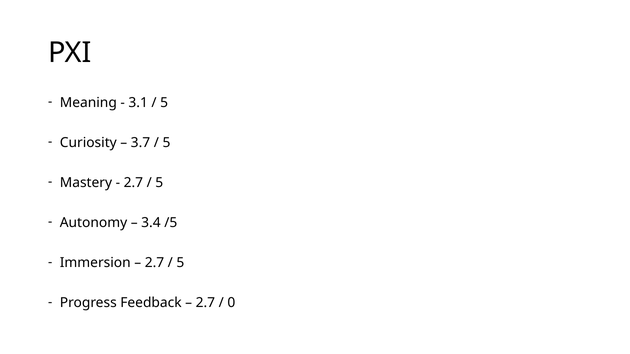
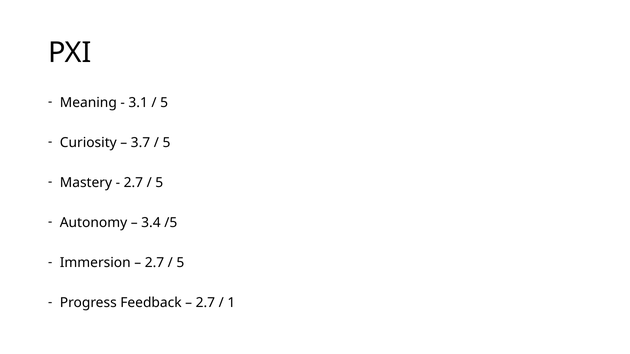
0: 0 -> 1 (231, 303)
